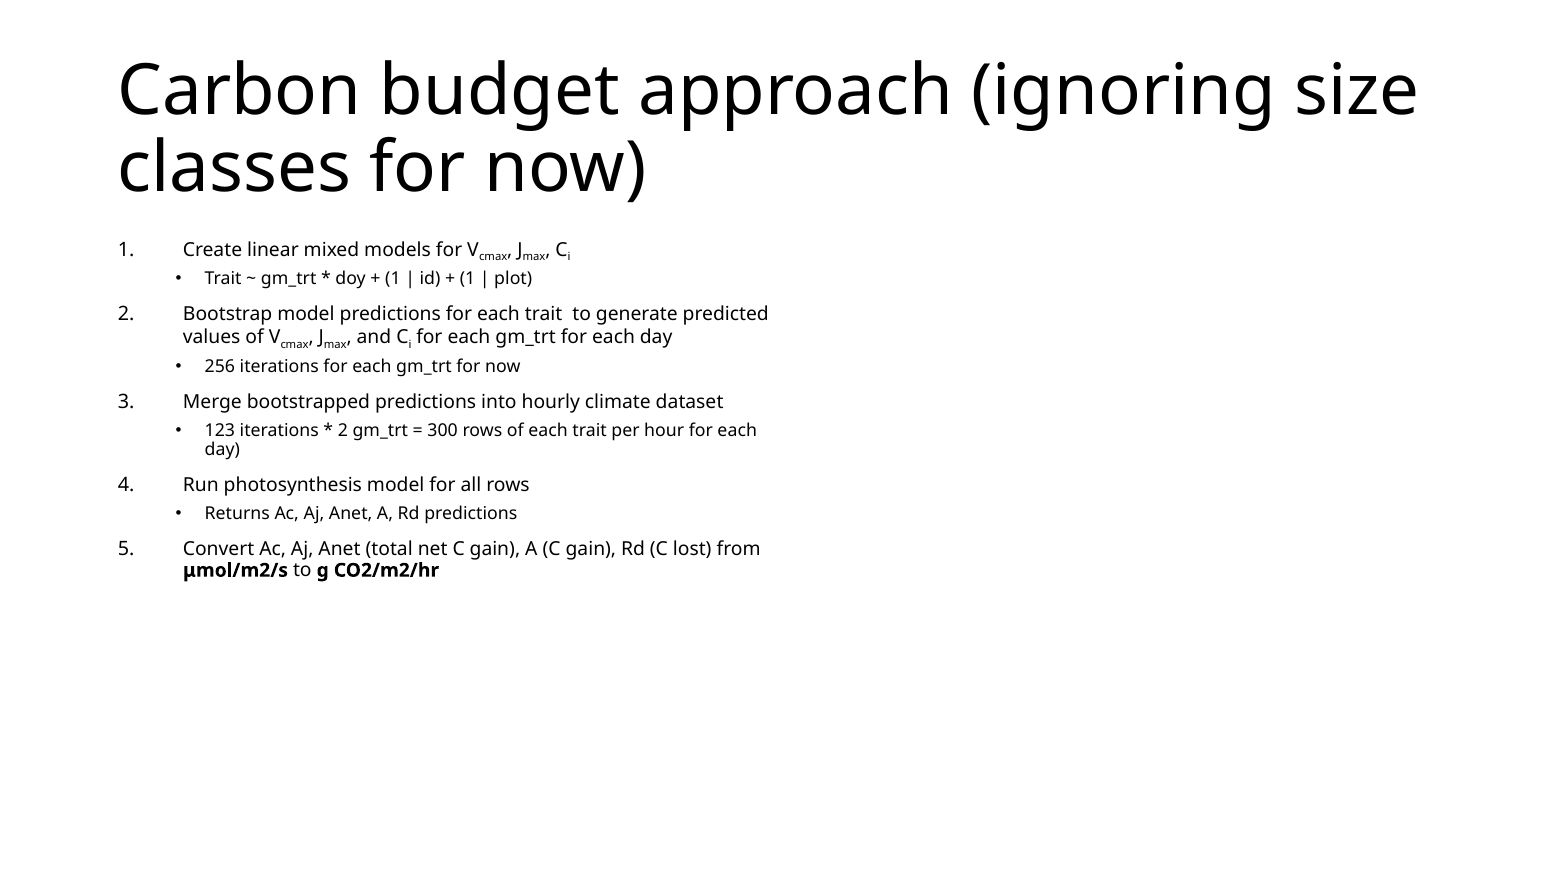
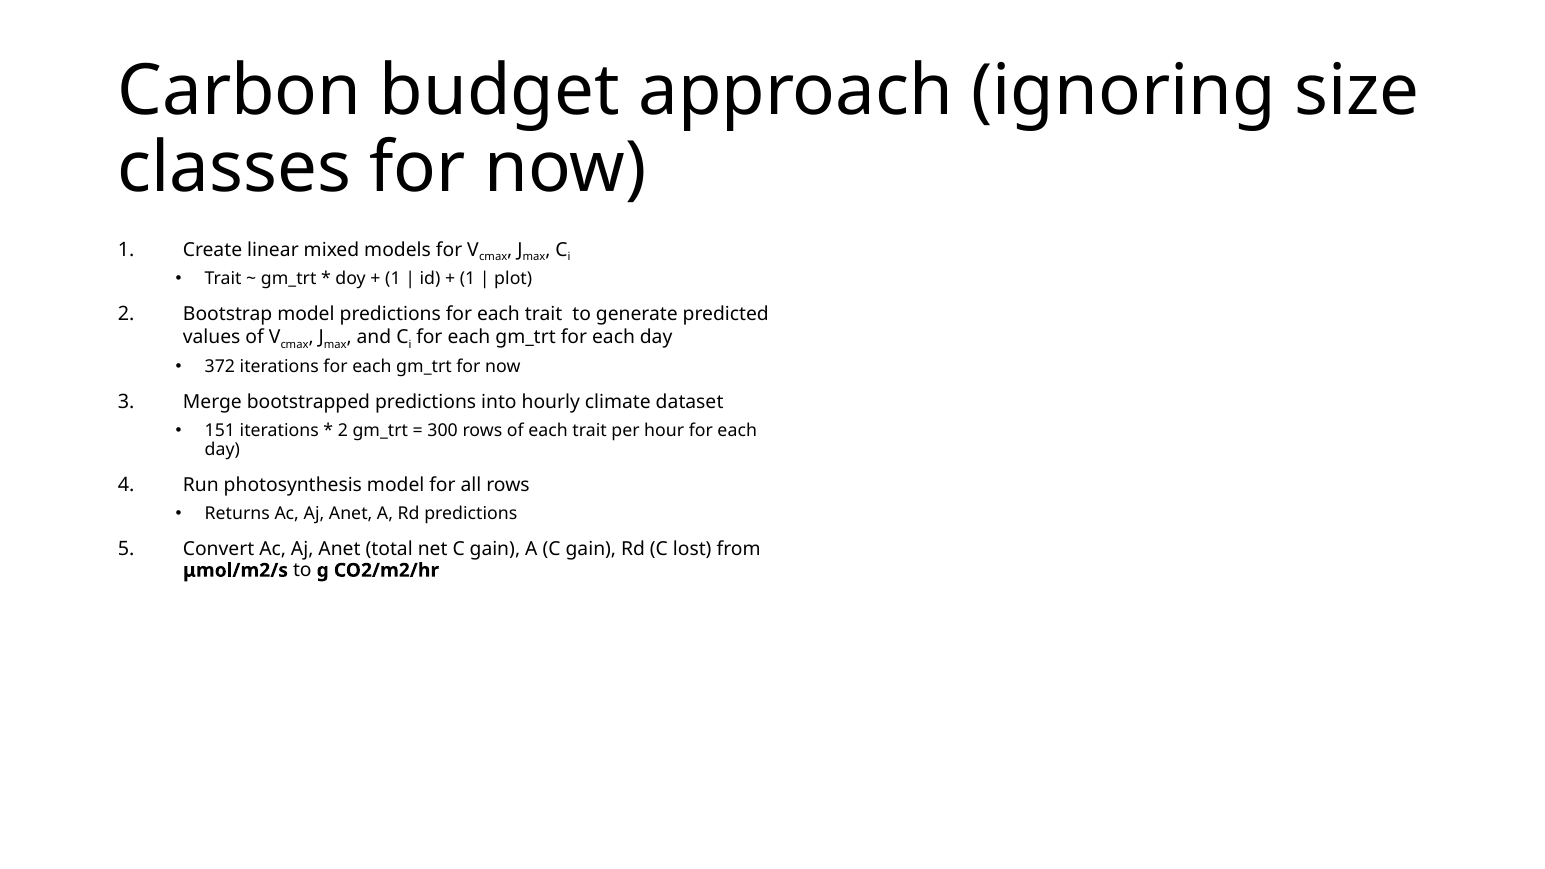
256: 256 -> 372 (220, 366)
123: 123 -> 151 (220, 430)
